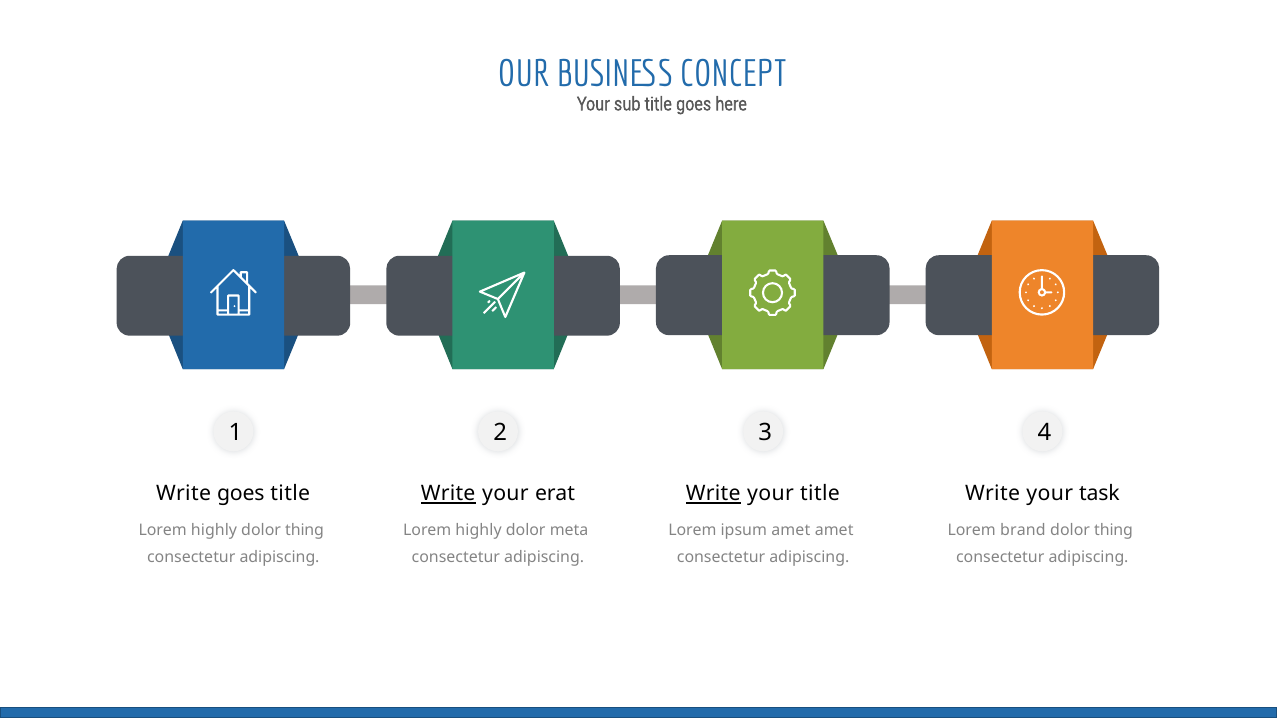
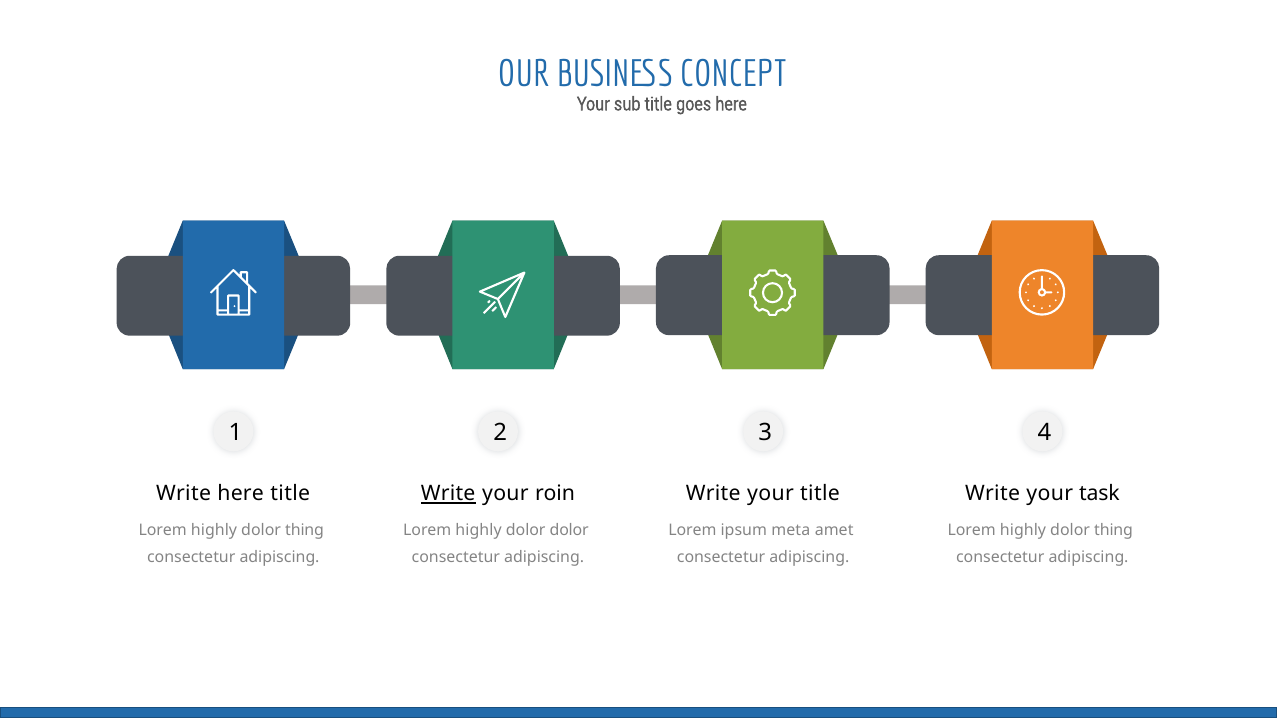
Write goes: goes -> here (241, 494)
erat: erat -> roin (555, 494)
Write underline: present -> none (713, 494)
dolor meta: meta -> dolor (569, 530)
ipsum amet: amet -> meta (791, 530)
brand: brand -> highly (1023, 530)
